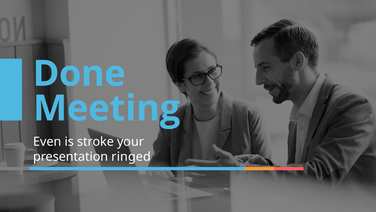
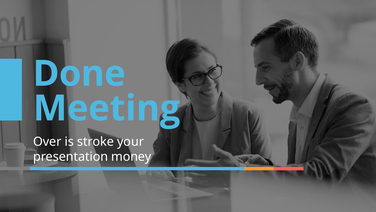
Even: Even -> Over (47, 141)
ringed: ringed -> money (131, 156)
